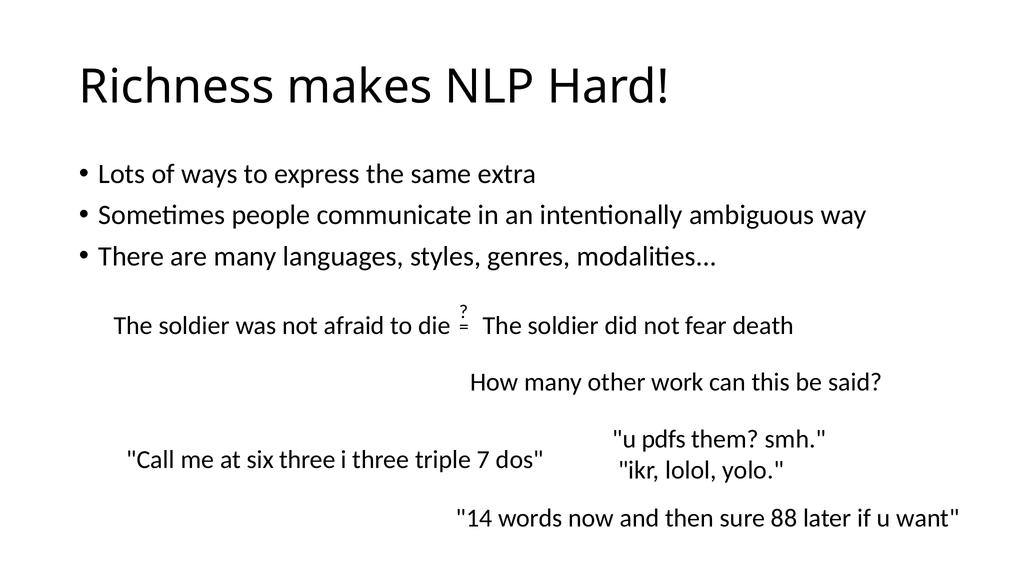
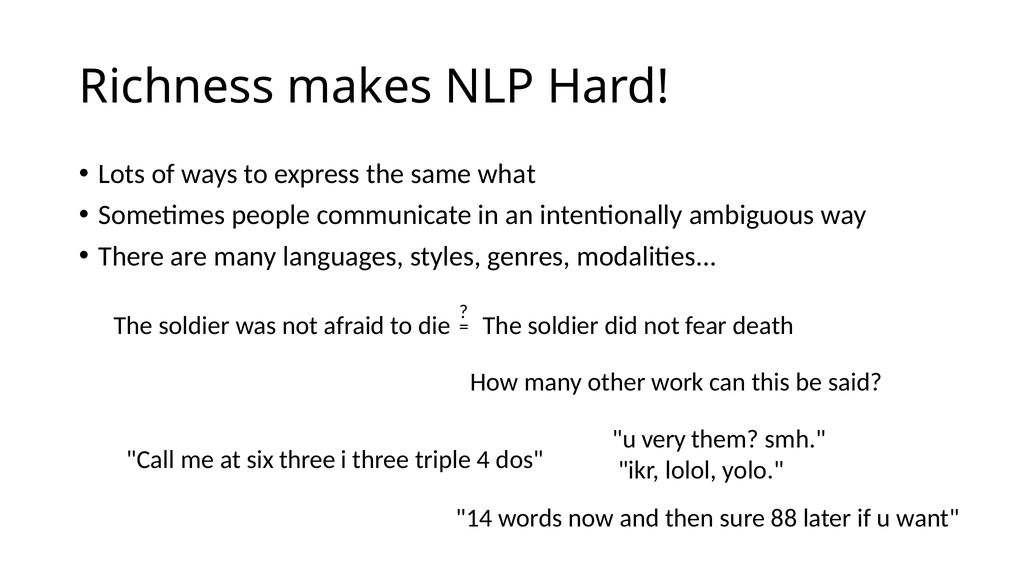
extra: extra -> what (507, 174)
pdfs: pdfs -> very (664, 439)
7: 7 -> 4 (483, 459)
